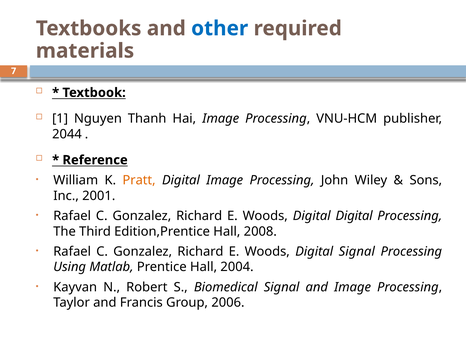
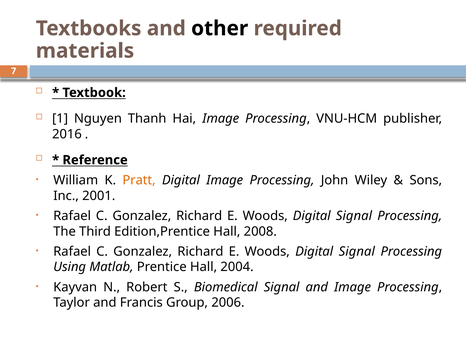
other colour: blue -> black (220, 28)
2044: 2044 -> 2016 (67, 134)
Digital: Digital -> Signal (354, 216)
